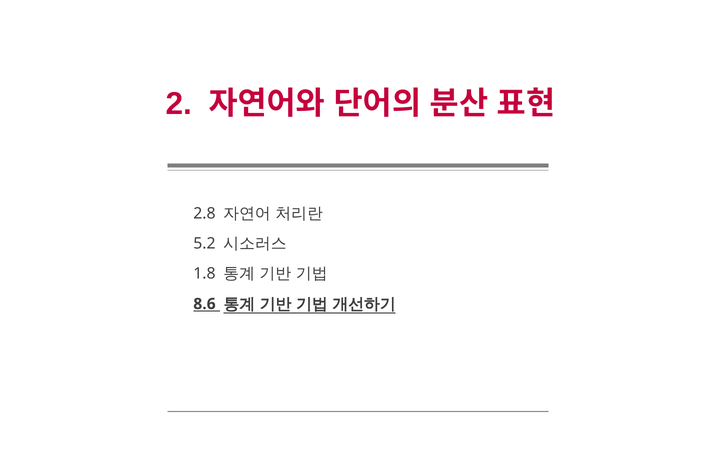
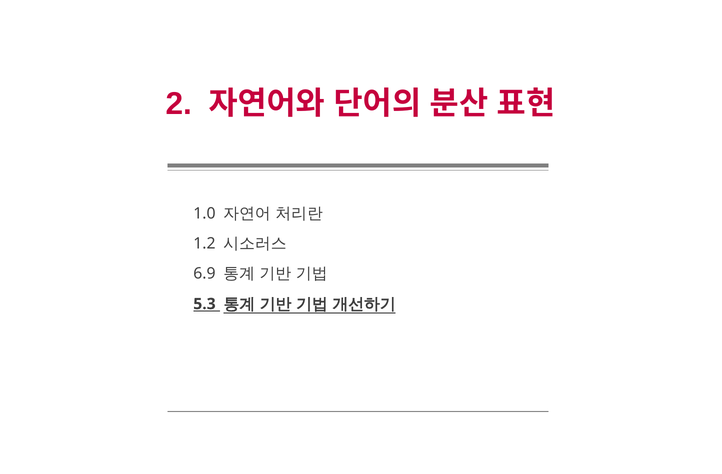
2.8: 2.8 -> 1.0 (204, 213)
5.2: 5.2 -> 1.2 (204, 244)
1.8: 1.8 -> 6.9 (204, 274)
8.6: 8.6 -> 5.3 (204, 304)
